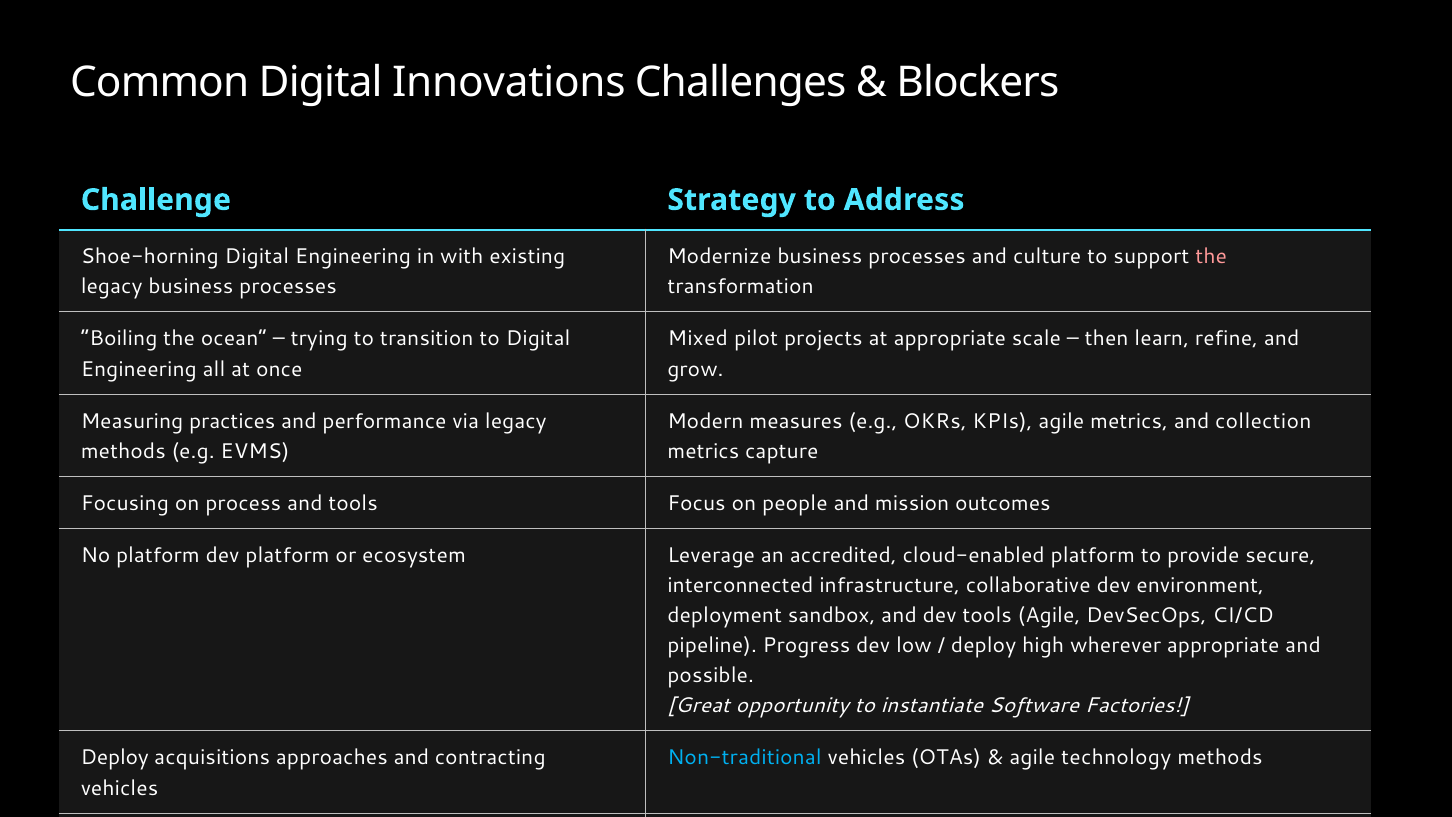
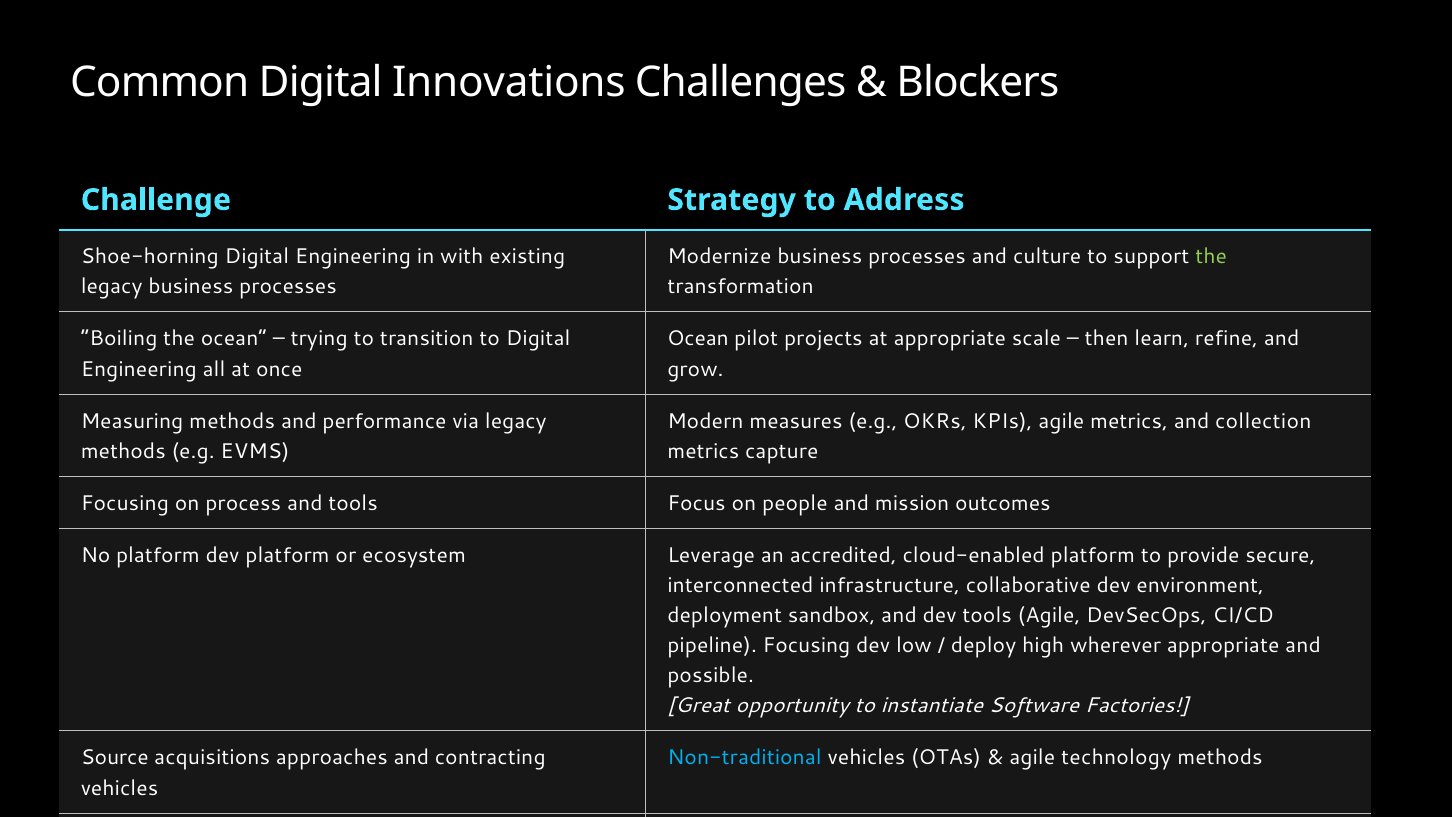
the colour: pink -> light green (1211, 257)
Mixed: Mixed -> Ocean (698, 339)
Measuring practices: practices -> methods (232, 421)
pipeline Progress: Progress -> Focusing (807, 645)
Deploy: Deploy -> Source (115, 758)
